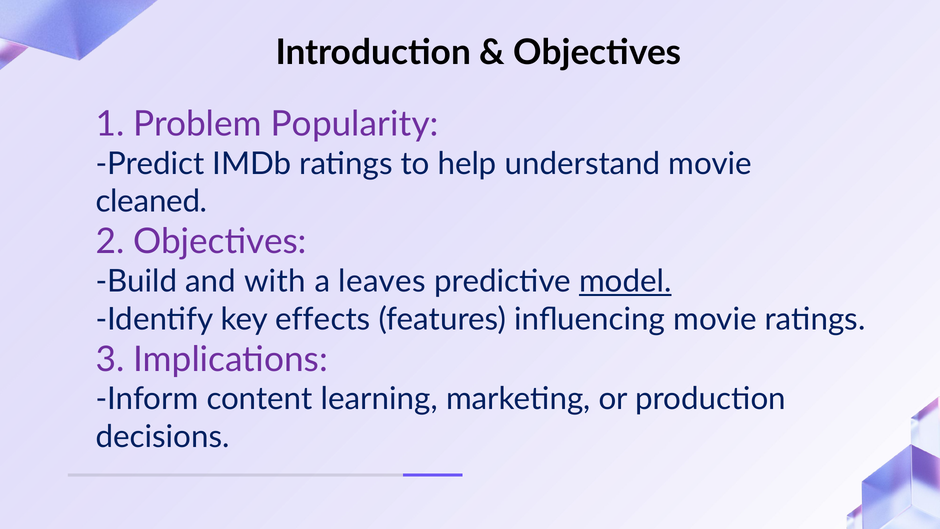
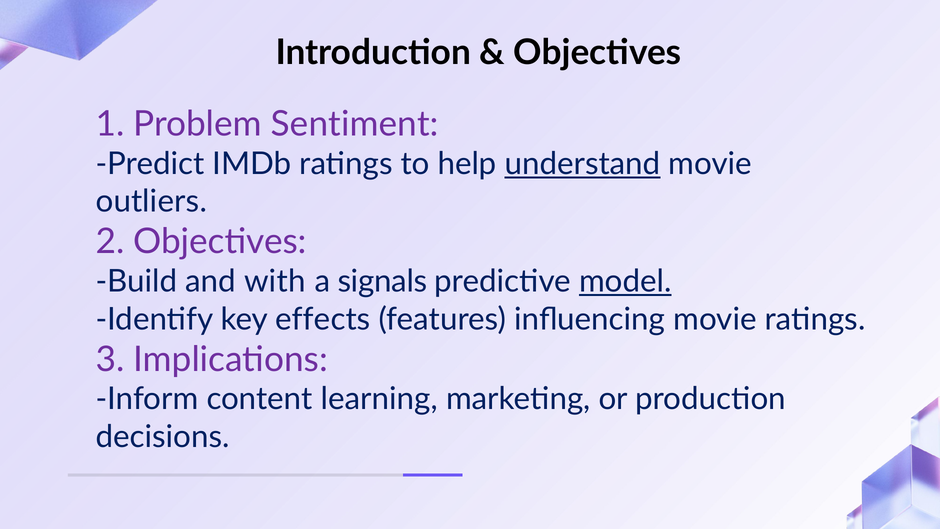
Popularity: Popularity -> Sentiment (355, 124)
understand underline: none -> present (582, 164)
cleaned: cleaned -> outliers (151, 201)
leaves: leaves -> signals (382, 281)
